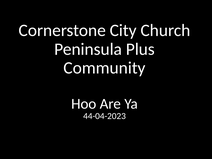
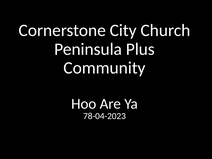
44-04-2023: 44-04-2023 -> 78-04-2023 (105, 116)
